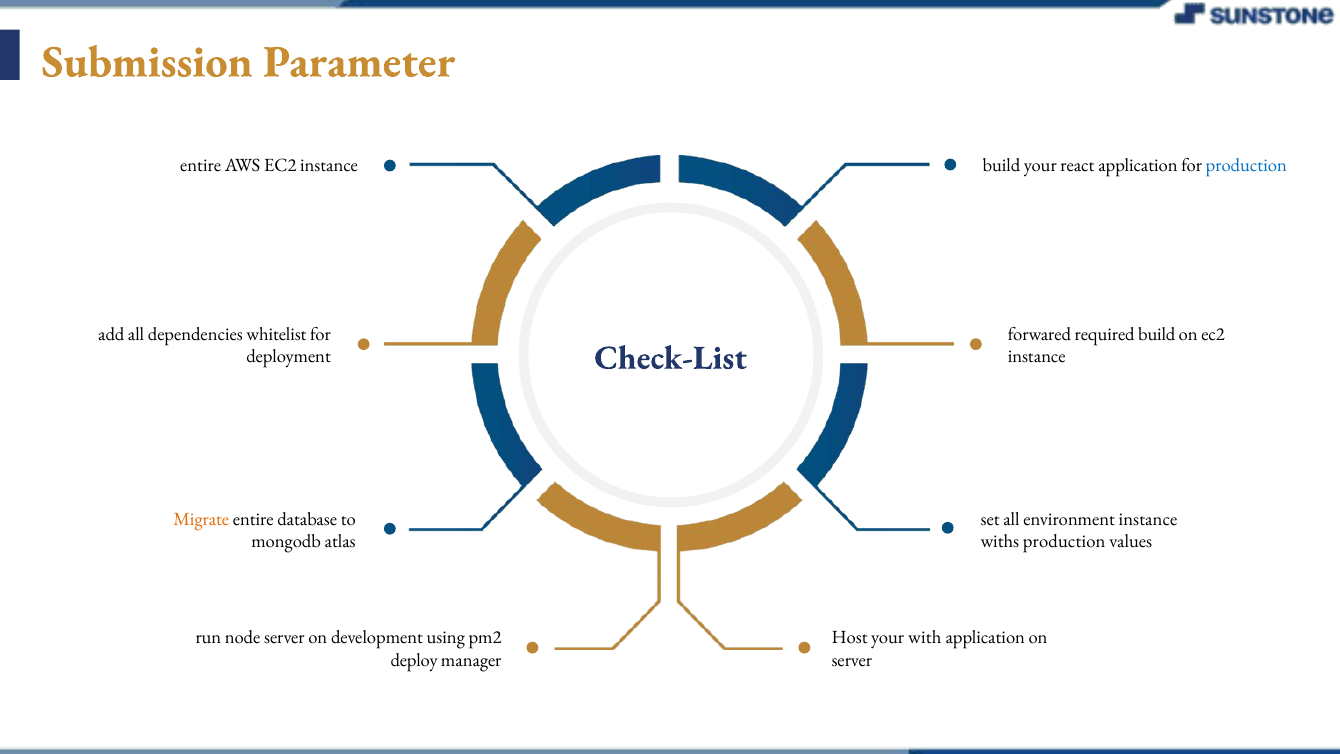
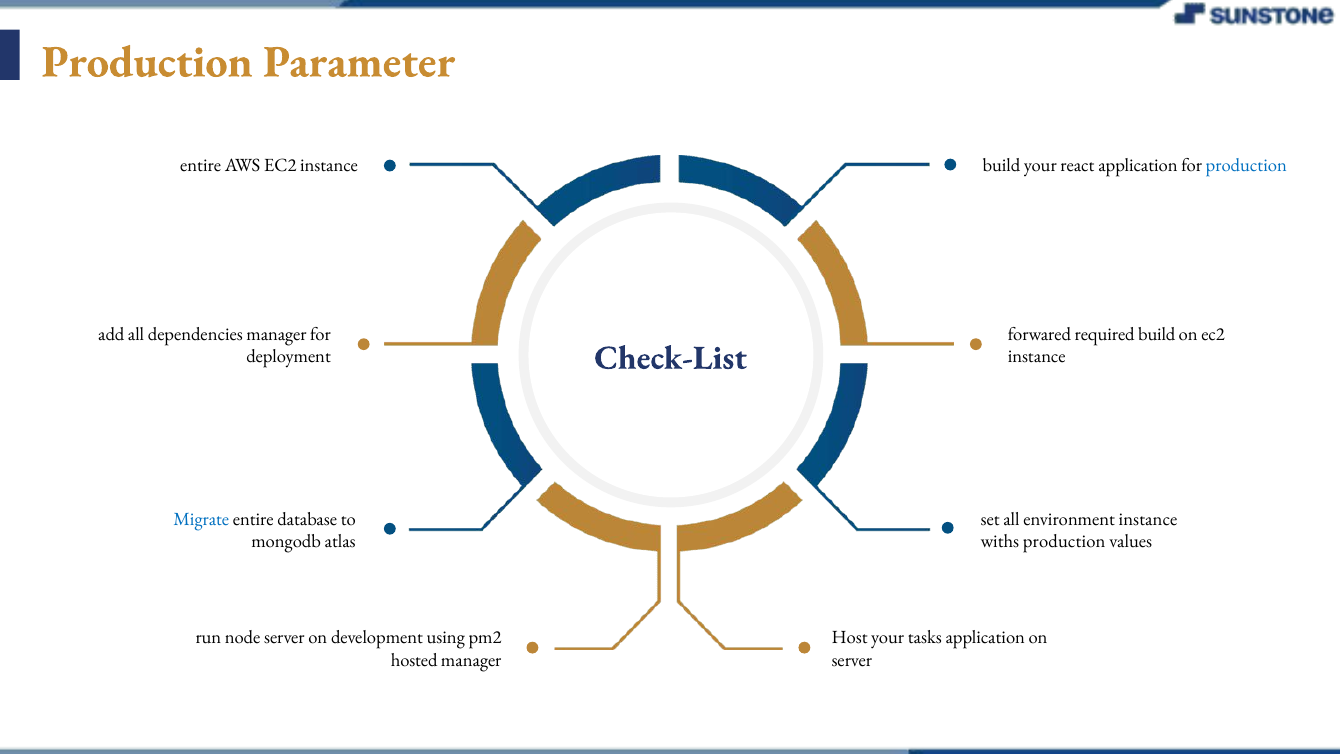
Submission: Submission -> Production (147, 62)
dependencies whitelist: whitelist -> manager (276, 334)
Migrate colour: orange -> blue (201, 519)
with: with -> tasks (925, 637)
deploy: deploy -> hosted (414, 660)
